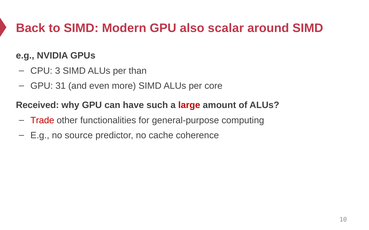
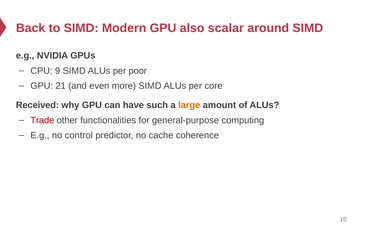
3: 3 -> 9 (58, 71)
than: than -> poor (138, 71)
31: 31 -> 21 (61, 86)
large colour: red -> orange (189, 105)
source: source -> control (79, 136)
